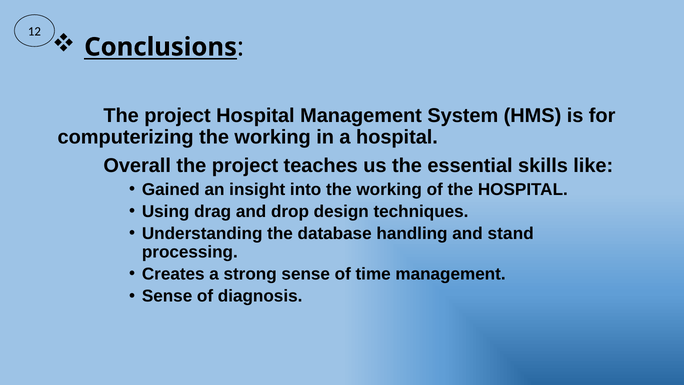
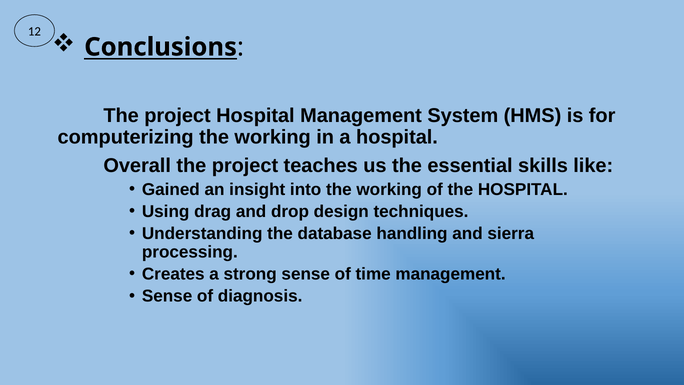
stand: stand -> sierra (511, 233)
